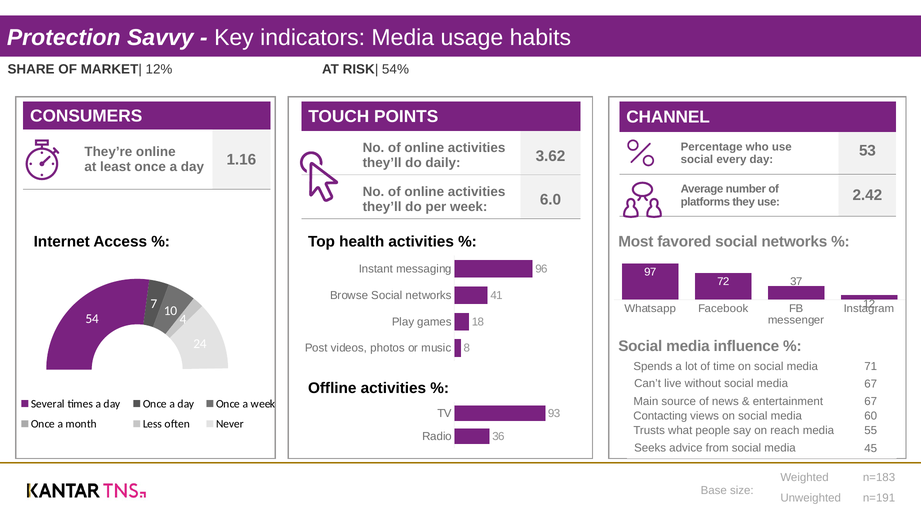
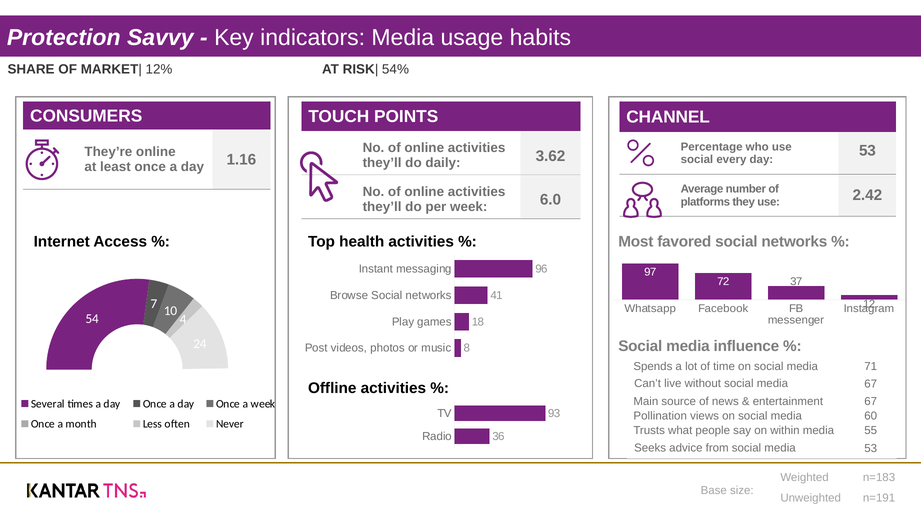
Contacting: Contacting -> Pollination (660, 416)
reach: reach -> within (785, 431)
media 45: 45 -> 53 (871, 448)
